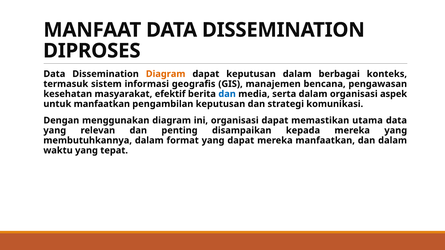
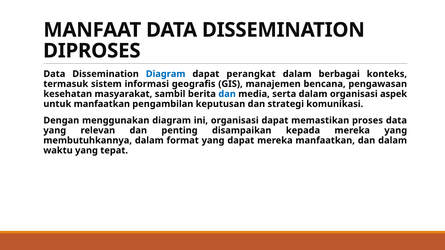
Diagram colour: orange -> blue (166, 74)
dapat keputusan: keputusan -> perangkat (251, 74)
efektif: efektif -> sambil (170, 94)
utama: utama -> proses (368, 121)
